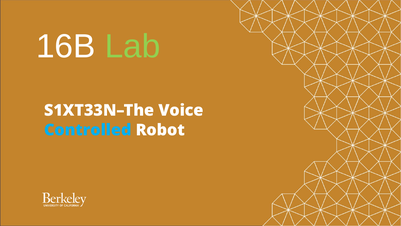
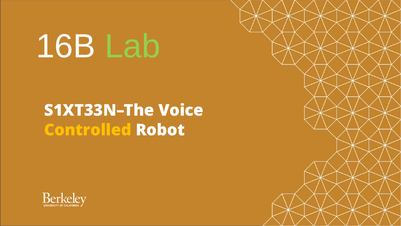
Controlled colour: light blue -> yellow (88, 130)
